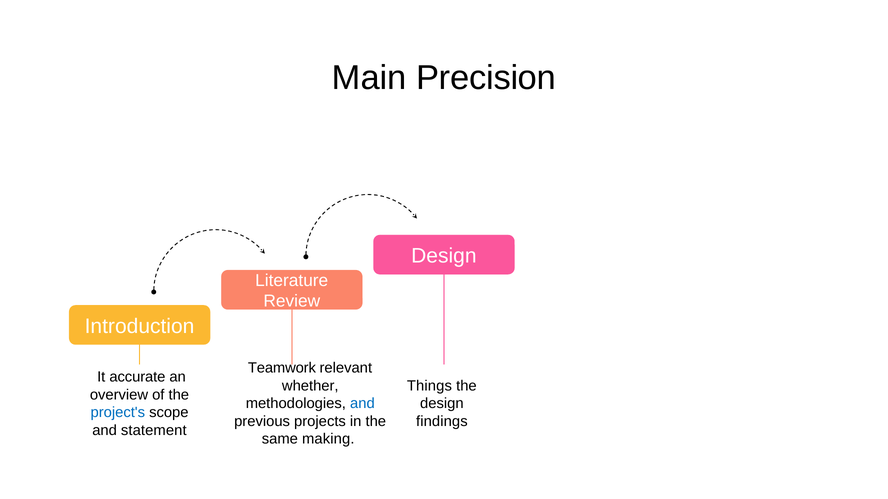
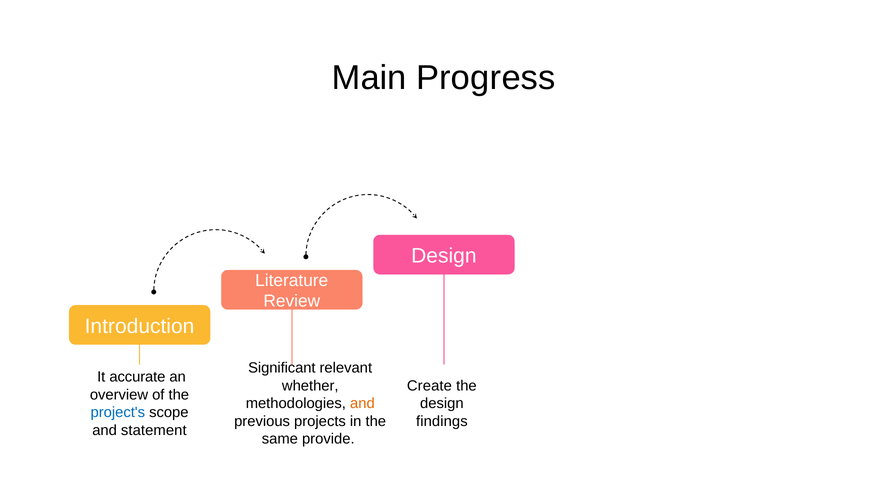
Precision: Precision -> Progress (486, 78)
Teamwork: Teamwork -> Significant (282, 368)
Things: Things -> Create (429, 386)
and colour: blue -> orange (362, 404)
making: making -> provide (328, 439)
